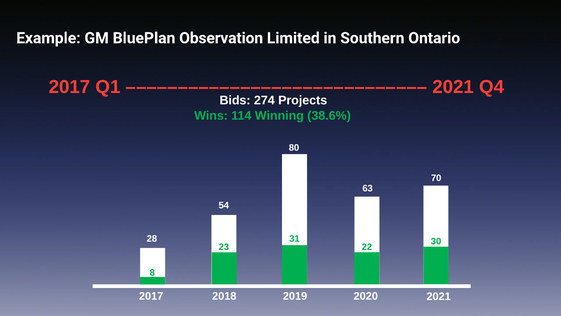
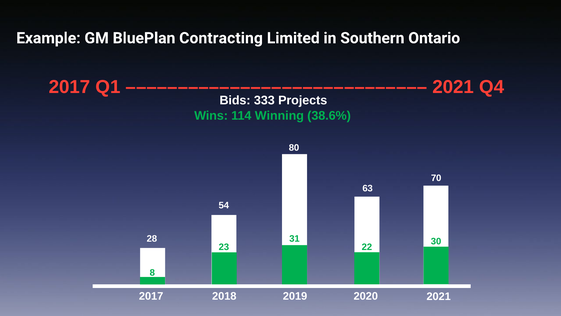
Observation: Observation -> Contracting (221, 38)
274: 274 -> 333 (264, 100)
